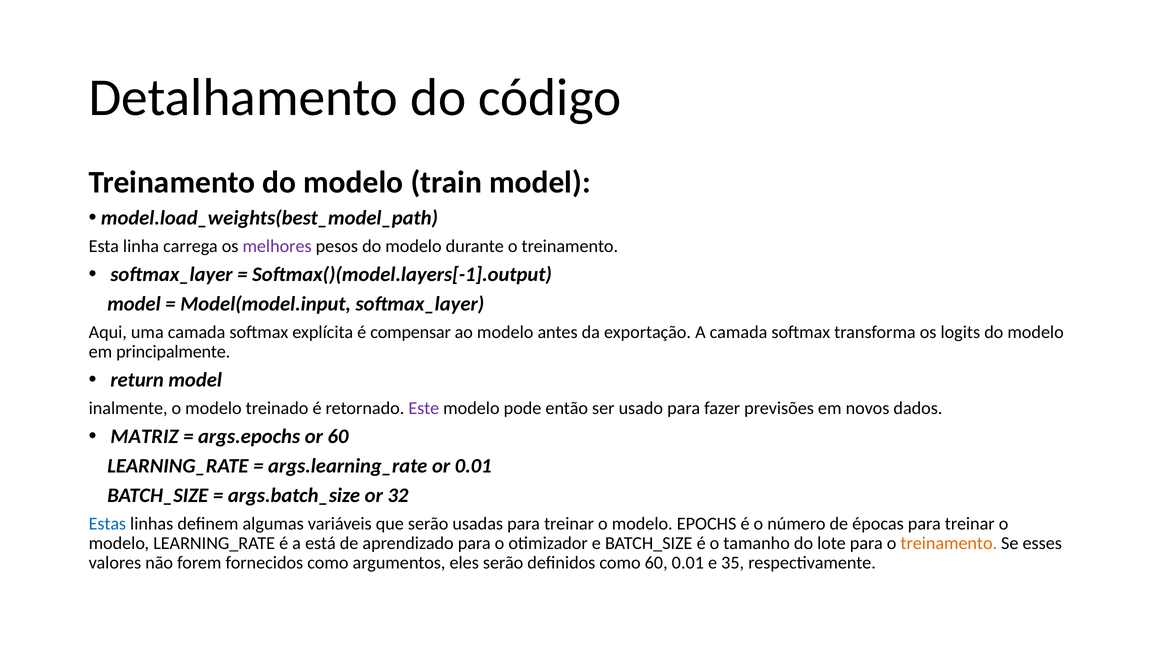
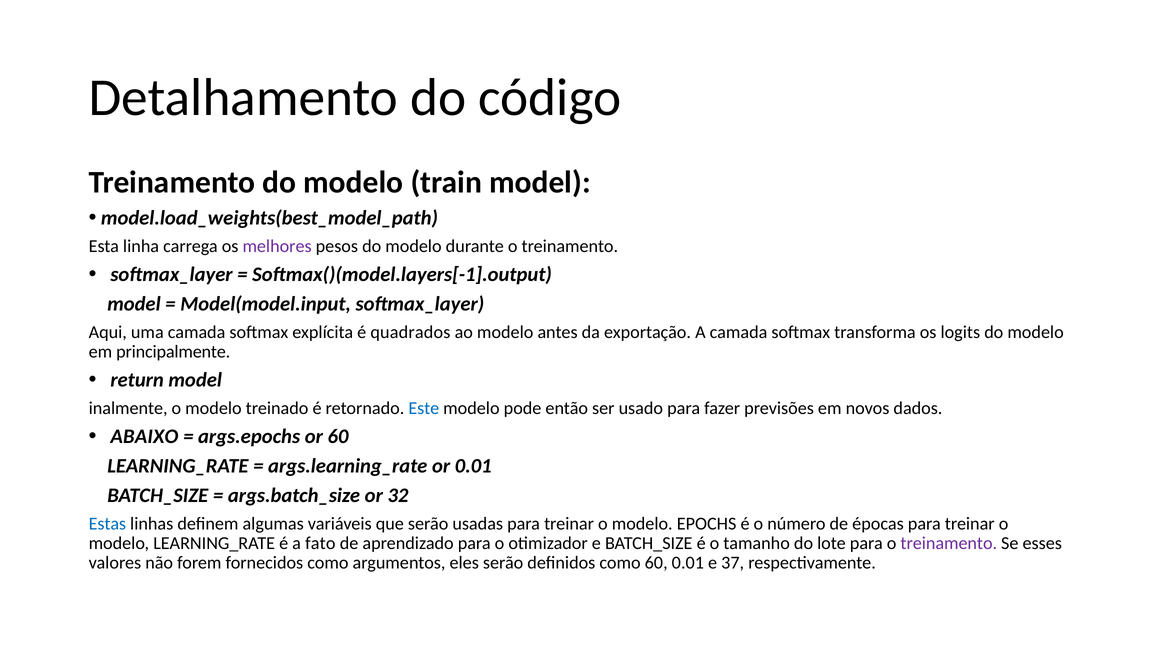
compensar: compensar -> quadrados (410, 332)
Este colour: purple -> blue (424, 408)
MATRIZ: MATRIZ -> ABAIXO (144, 436)
está: está -> fato (320, 543)
treinamento colour: orange -> purple (949, 543)
35: 35 -> 37 (733, 563)
